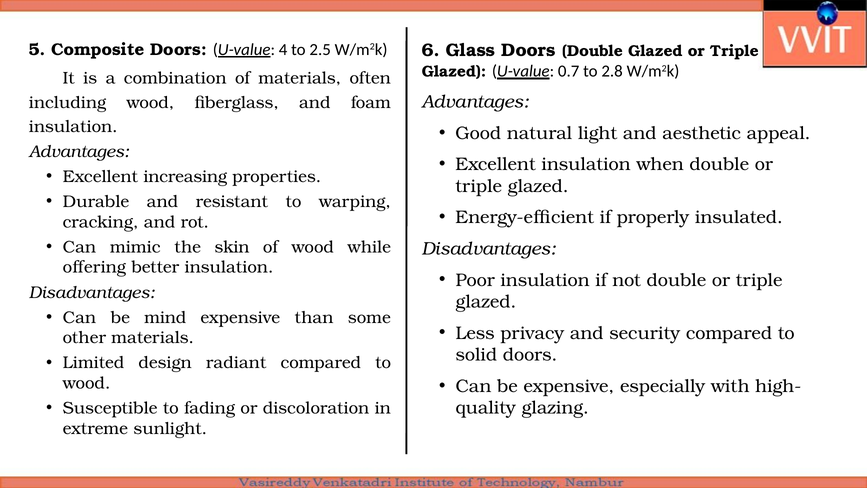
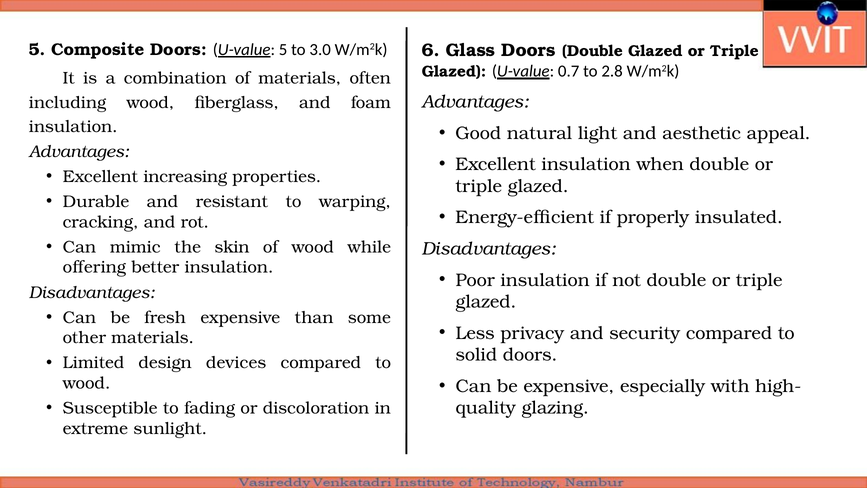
U-value 4: 4 -> 5 (283, 49)
2.5: 2.5 -> 3.0 (320, 49)
mind: mind -> fresh (165, 317)
radiant: radiant -> devices (236, 363)
